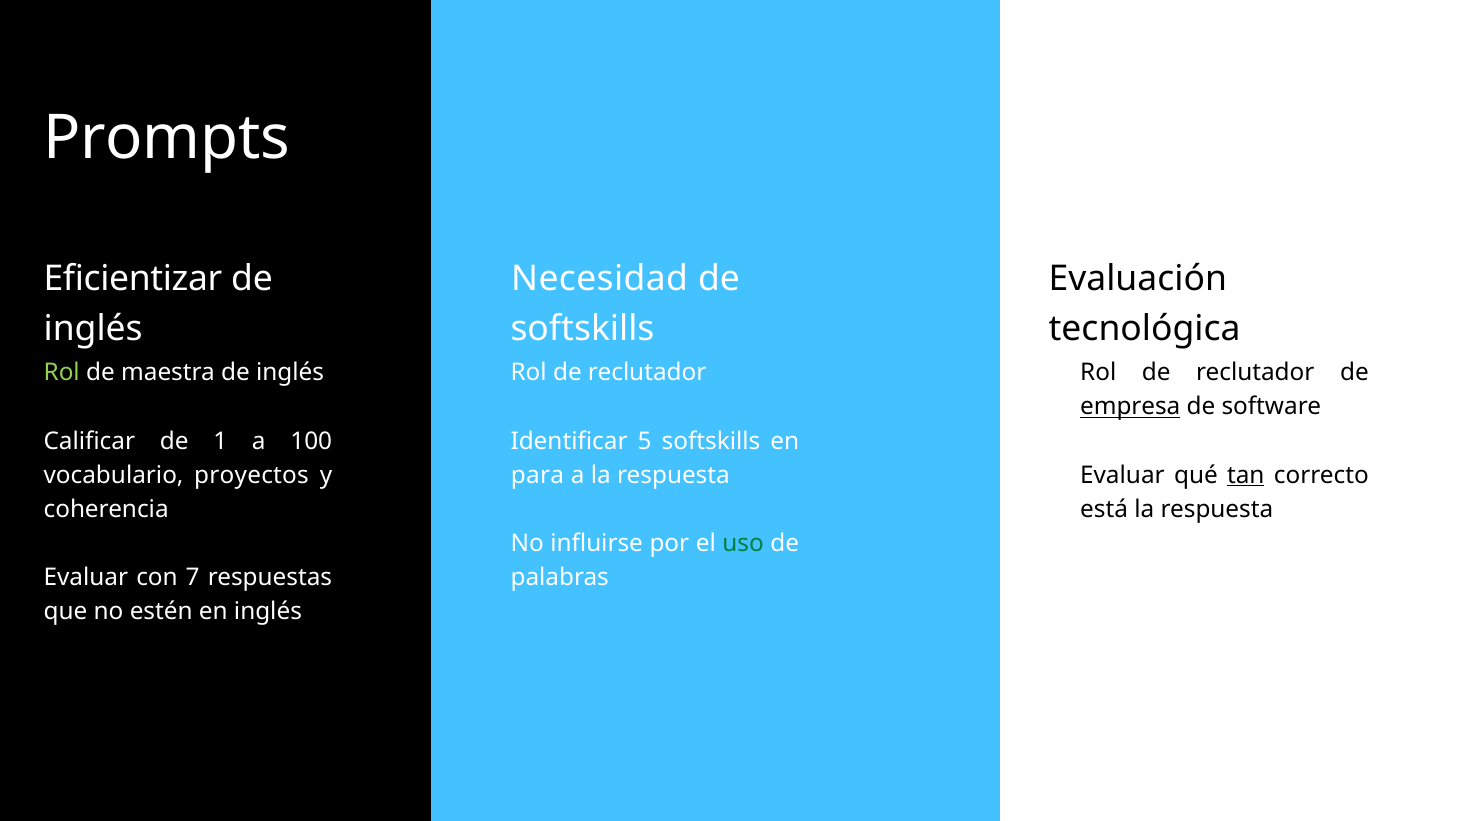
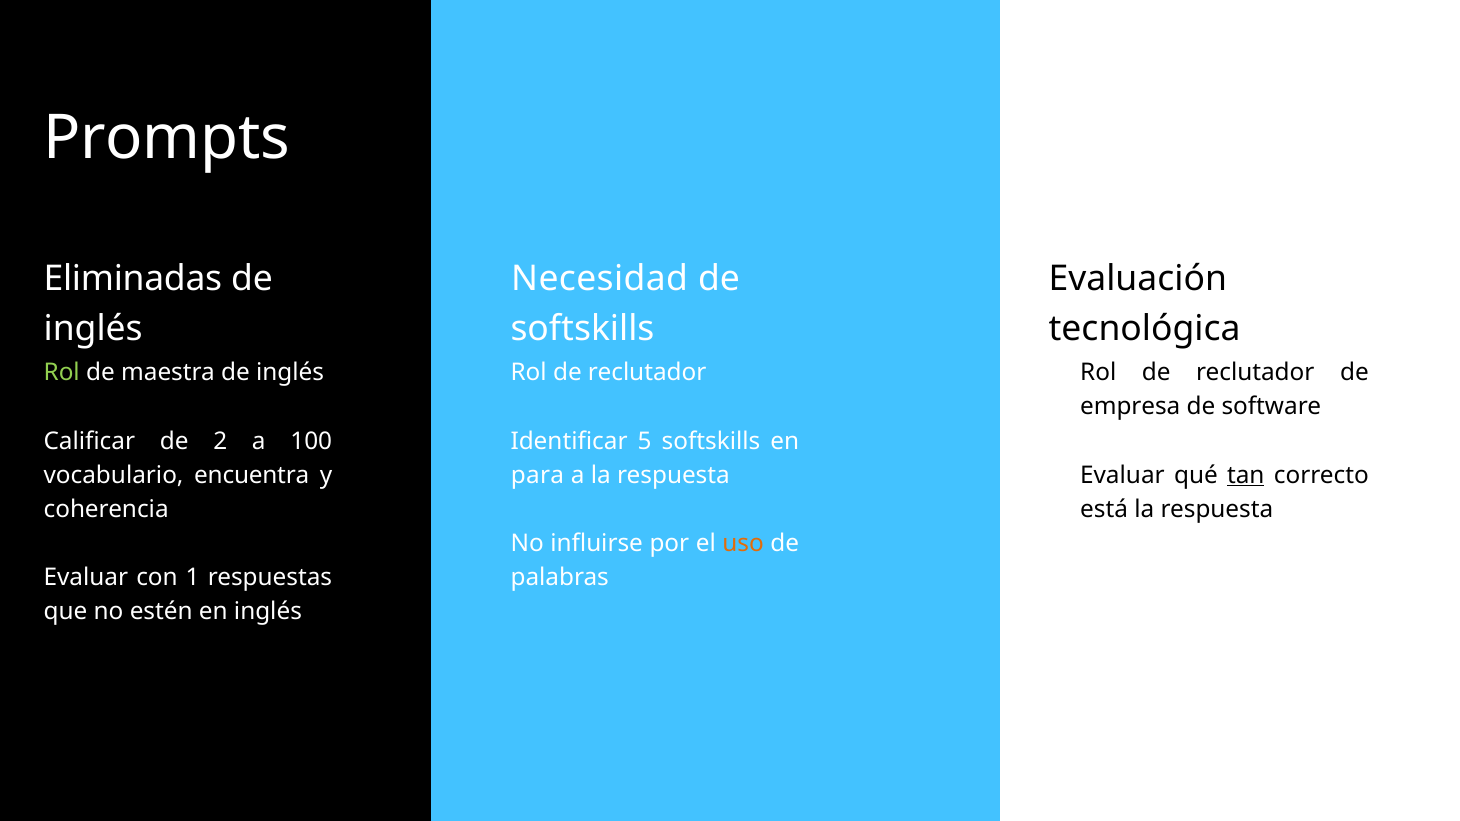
Eficientizar: Eficientizar -> Eliminadas (133, 279)
empresa underline: present -> none (1130, 407)
1: 1 -> 2 (220, 441)
proyectos: proyectos -> encuentra (252, 475)
uso colour: green -> orange (743, 543)
7: 7 -> 1 (193, 577)
